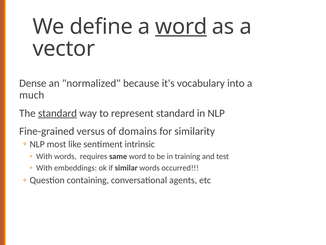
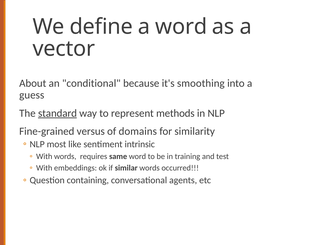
word underline: present -> none (181, 27)
Dense: Dense -> About (33, 83)
normalized: normalized -> conditional (91, 83)
vocabulary: vocabulary -> smoothing (201, 83)
much: much -> guess (32, 95)
represent standard: standard -> methods (175, 113)
